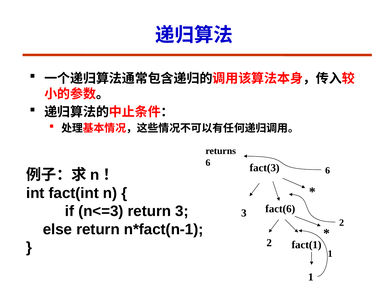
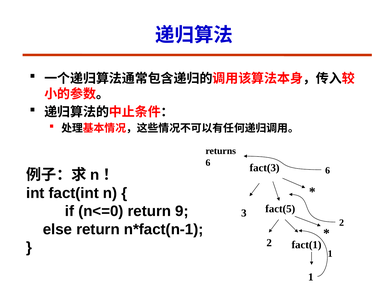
fact(6: fact(6 -> fact(5 (280, 209)
n<=3: n<=3 -> n<=0 (101, 211)
return 3: 3 -> 9 (182, 211)
